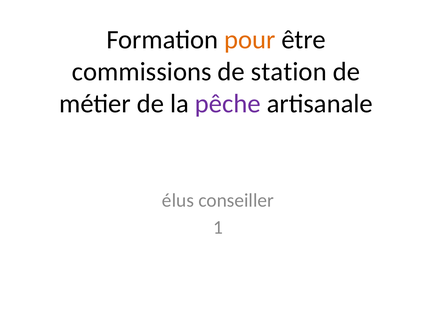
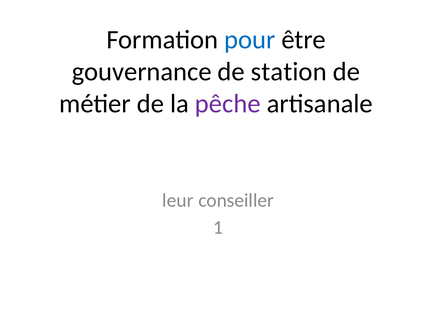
pour colour: orange -> blue (250, 40)
commissions: commissions -> gouvernance (142, 72)
élus: élus -> leur (178, 200)
